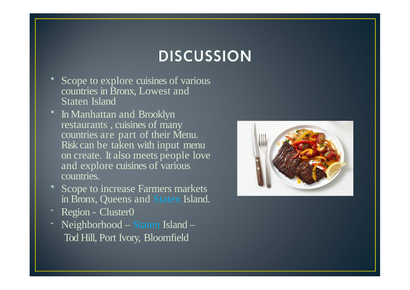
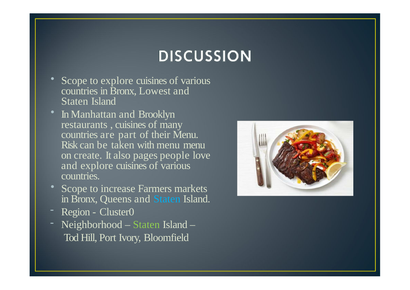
with input: input -> menu (168, 145)
meets: meets -> pages (145, 155)
Staten colour: light blue -> light green (146, 225)
